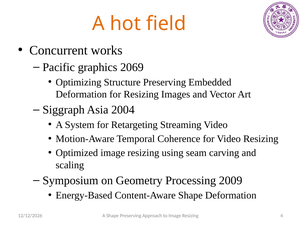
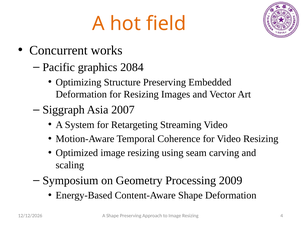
2069: 2069 -> 2084 (132, 67)
2004: 2004 -> 2007 (123, 110)
